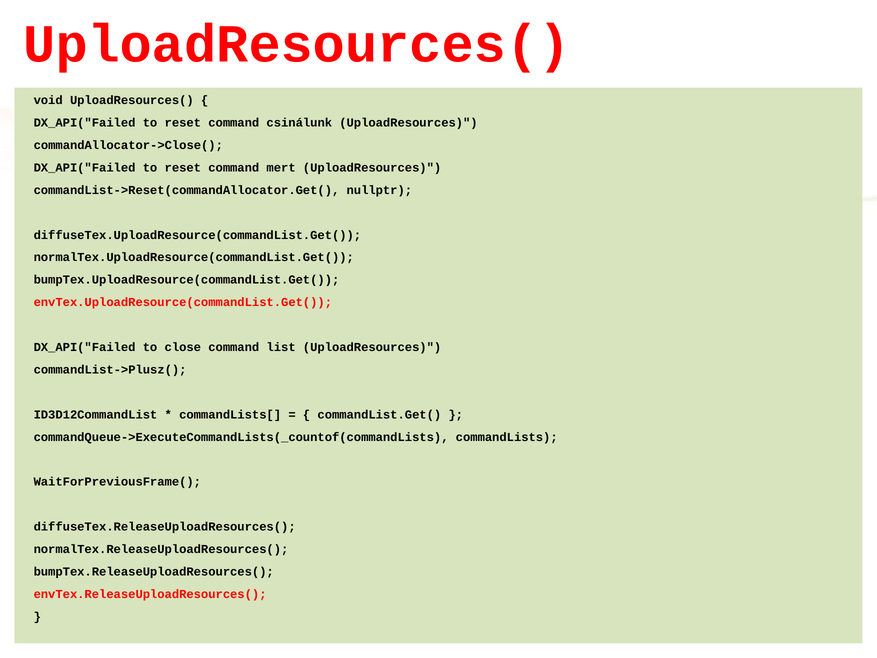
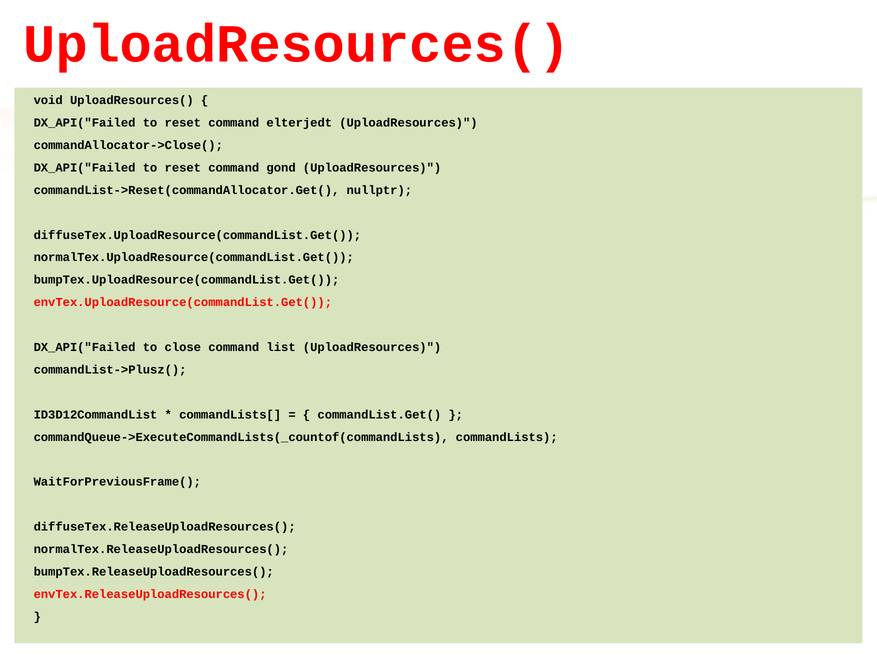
csinálunk: csinálunk -> elterjedt (299, 123)
mert: mert -> gond (281, 168)
